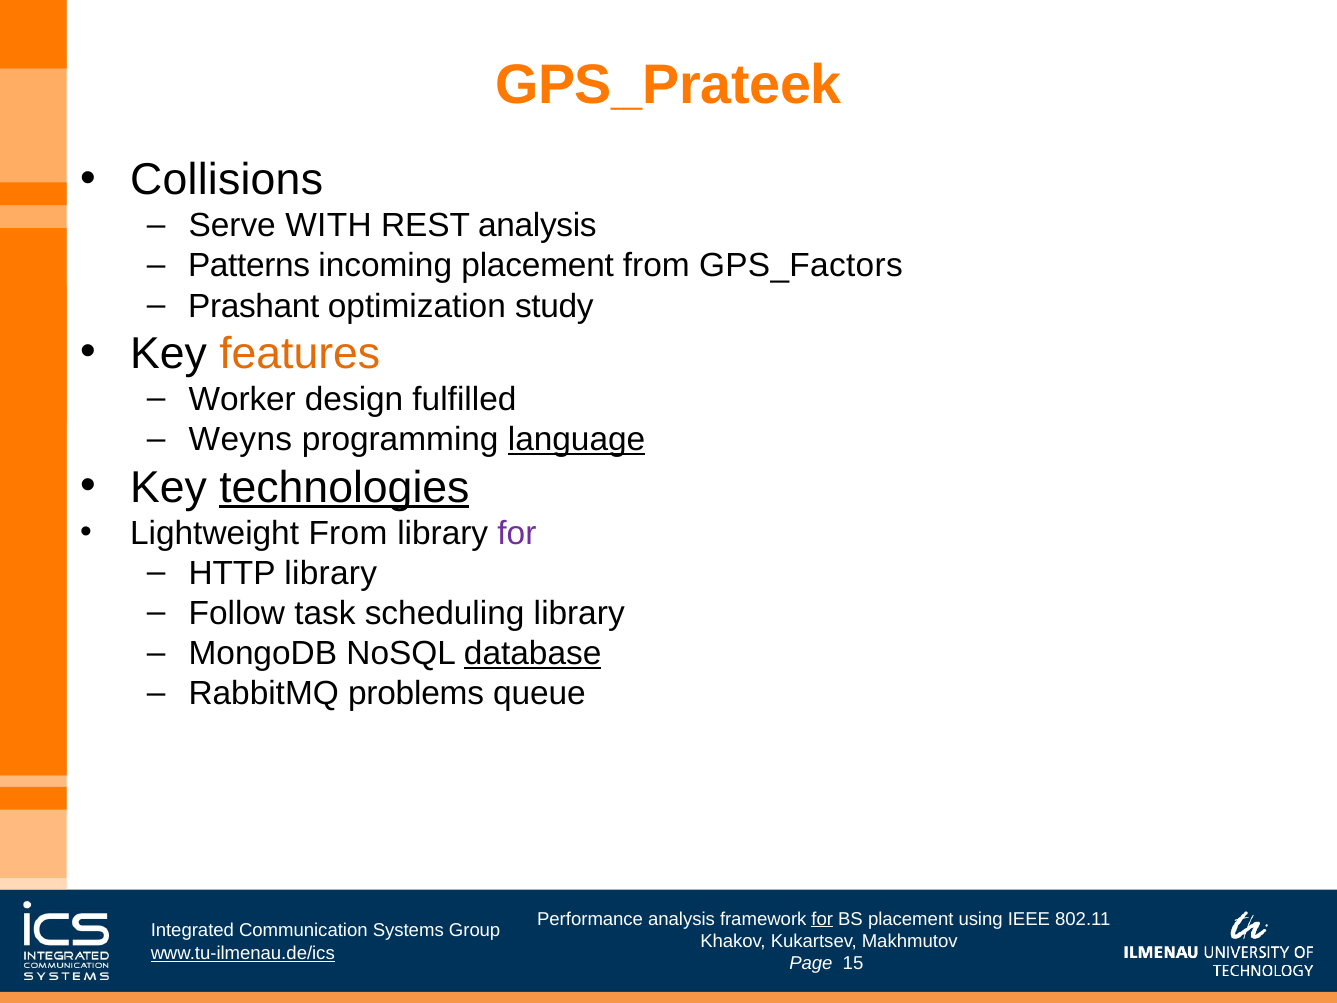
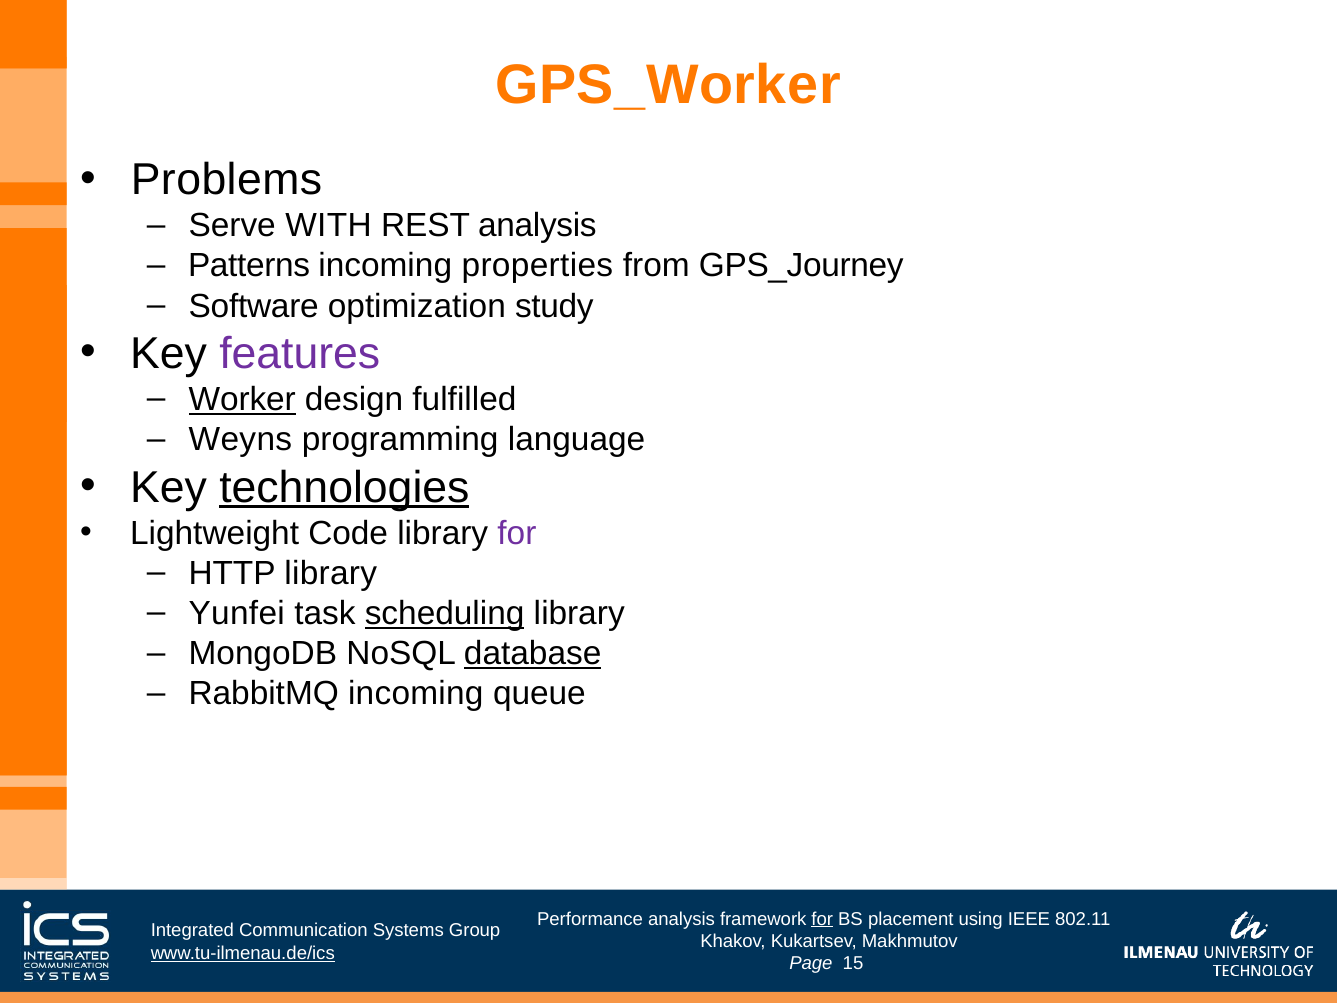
GPS_Prateek: GPS_Prateek -> GPS_Worker (668, 85)
Collisions: Collisions -> Problems (227, 180)
incoming placement: placement -> properties (537, 266)
GPS_Factors: GPS_Factors -> GPS_Journey (801, 266)
Prashant: Prashant -> Software (254, 306)
features colour: orange -> purple (300, 354)
Worker underline: none -> present (242, 400)
language underline: present -> none (577, 440)
Lightweight From: From -> Code (348, 533)
Follow: Follow -> Yunfei (237, 614)
scheduling underline: none -> present (445, 614)
RabbitMQ problems: problems -> incoming (416, 694)
